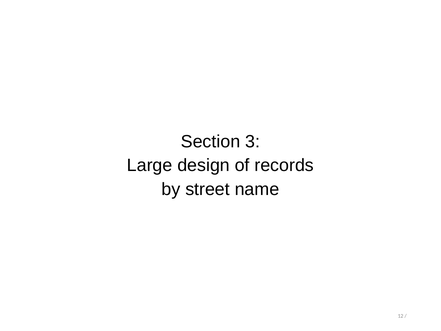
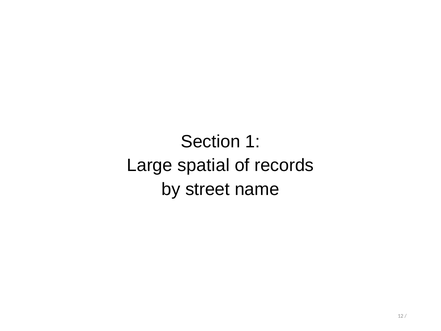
3: 3 -> 1 (253, 141)
design: design -> spatial (204, 165)
